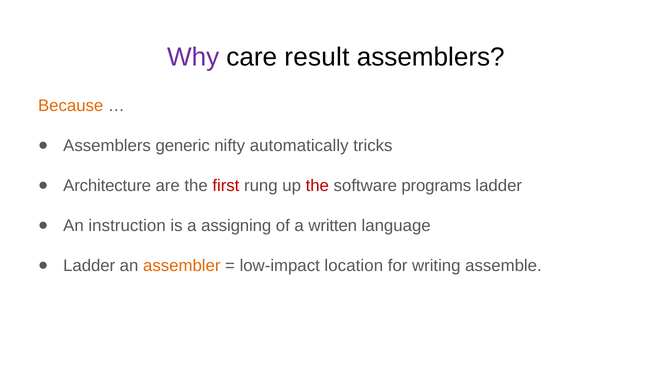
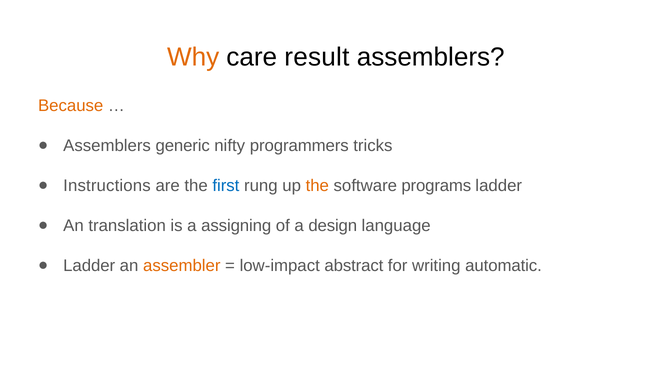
Why colour: purple -> orange (193, 57)
automatically: automatically -> programmers (299, 146)
Architecture: Architecture -> Instructions (107, 186)
first colour: red -> blue (226, 186)
the colour: red -> orange (317, 186)
instruction: instruction -> translation (127, 226)
written: written -> design (333, 226)
location: location -> abstract (354, 266)
assemble: assemble -> automatic (504, 266)
